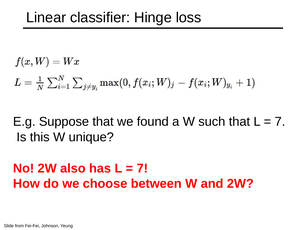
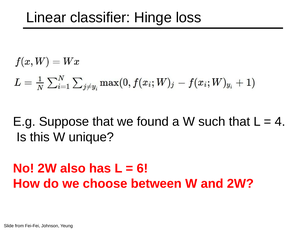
7: 7 -> 4 (280, 121)
7: 7 -> 6 (142, 168)
